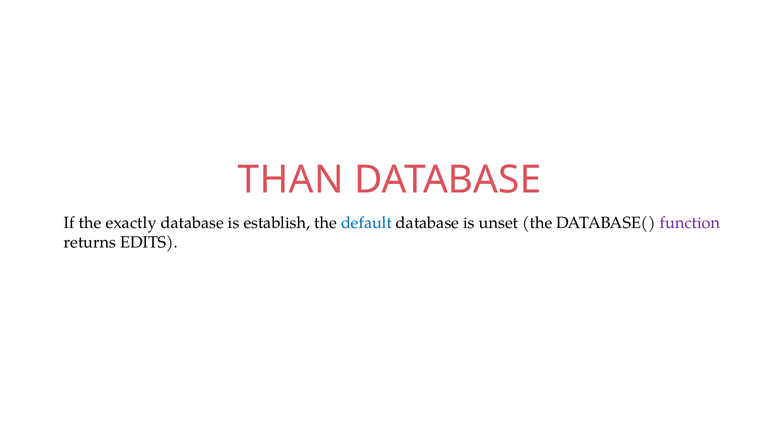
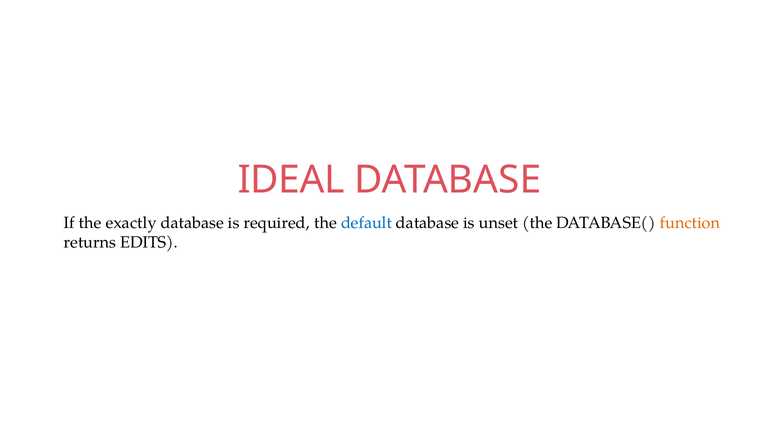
THAN: THAN -> IDEAL (291, 180)
establish: establish -> required (277, 223)
function colour: purple -> orange (690, 223)
